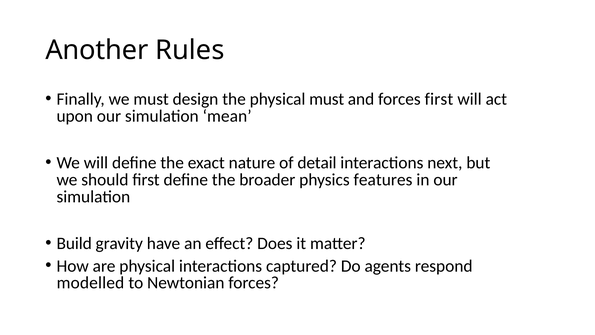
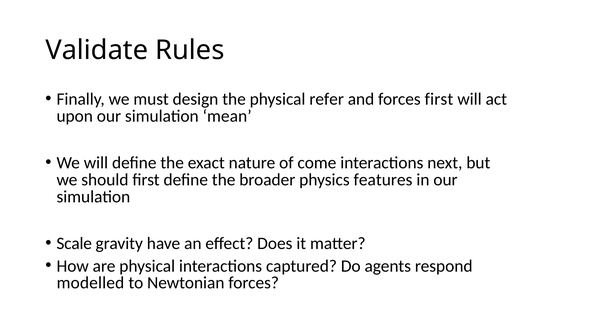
Another: Another -> Validate (97, 50)
physical must: must -> refer (327, 99)
detail: detail -> come (317, 163)
Build: Build -> Scale (74, 243)
